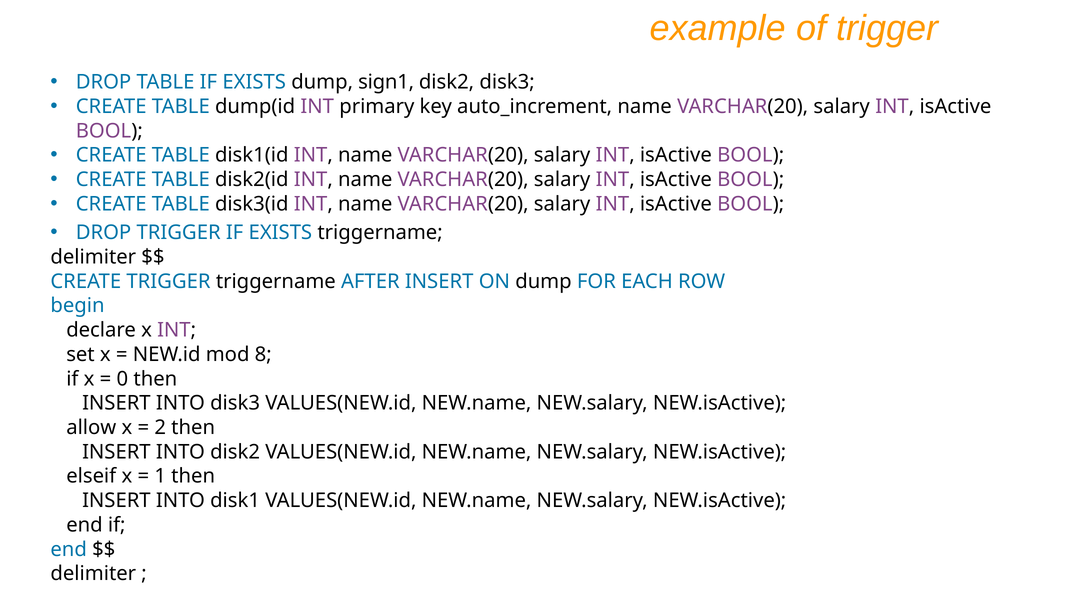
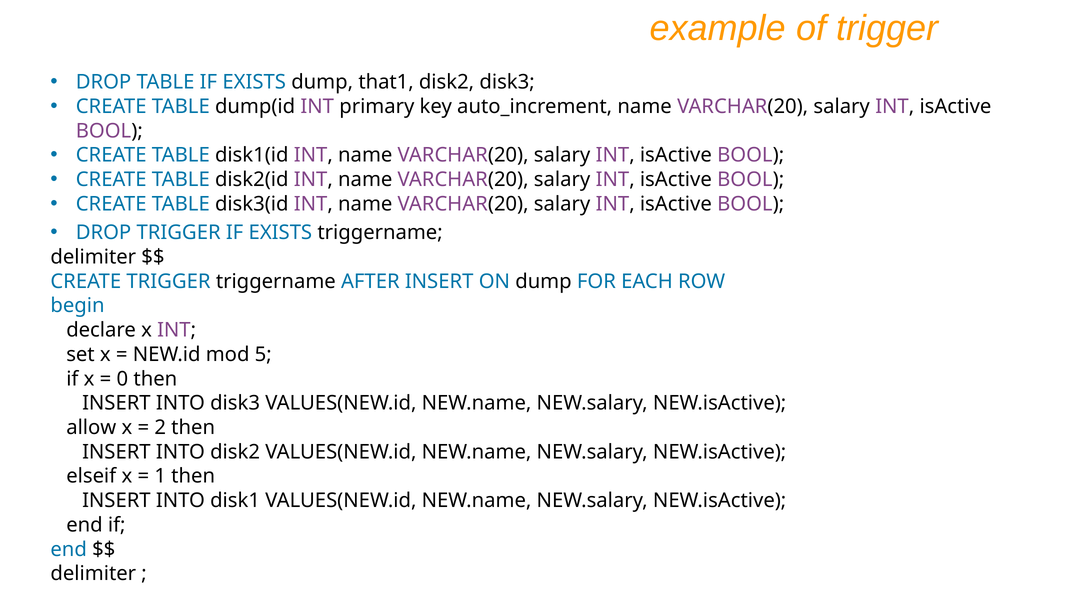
sign1: sign1 -> that1 (386, 82)
8: 8 -> 5 (263, 354)
